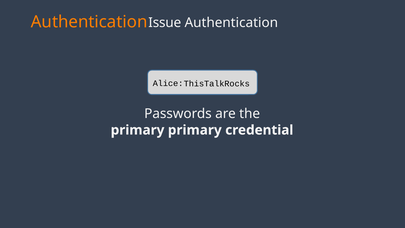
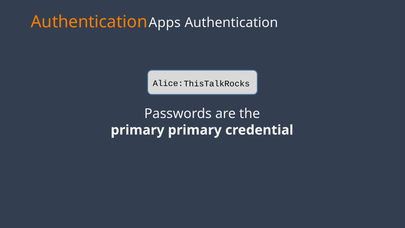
Issue: Issue -> Apps (165, 23)
